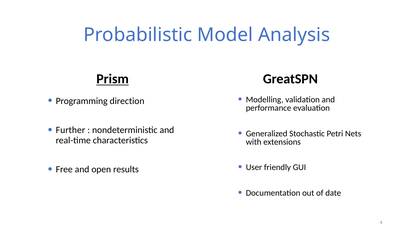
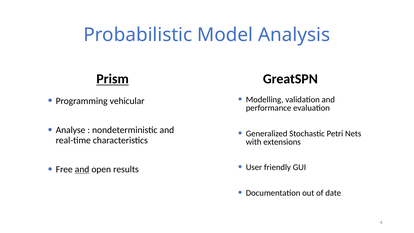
direction: direction -> vehicular (127, 101)
Further: Further -> Analyse (71, 130)
and underline: none -> present (82, 169)
